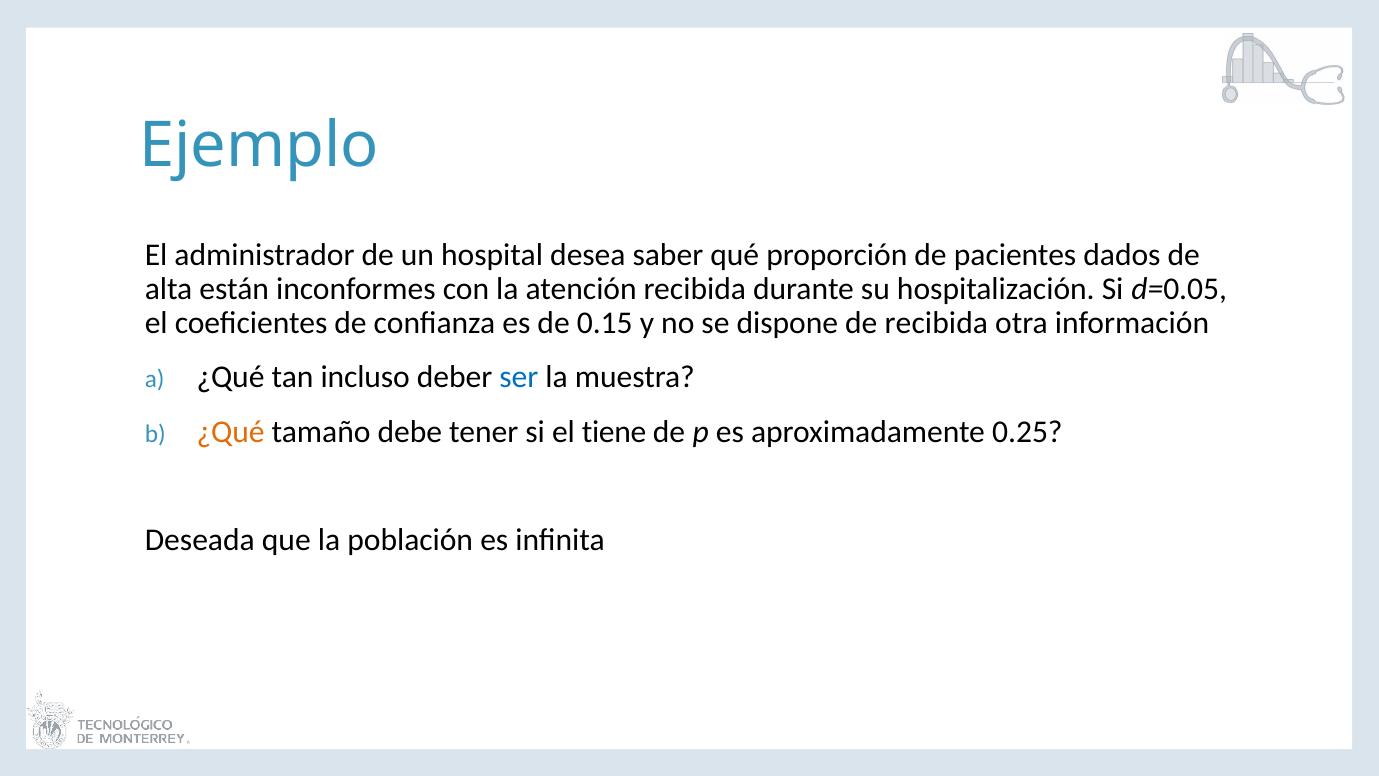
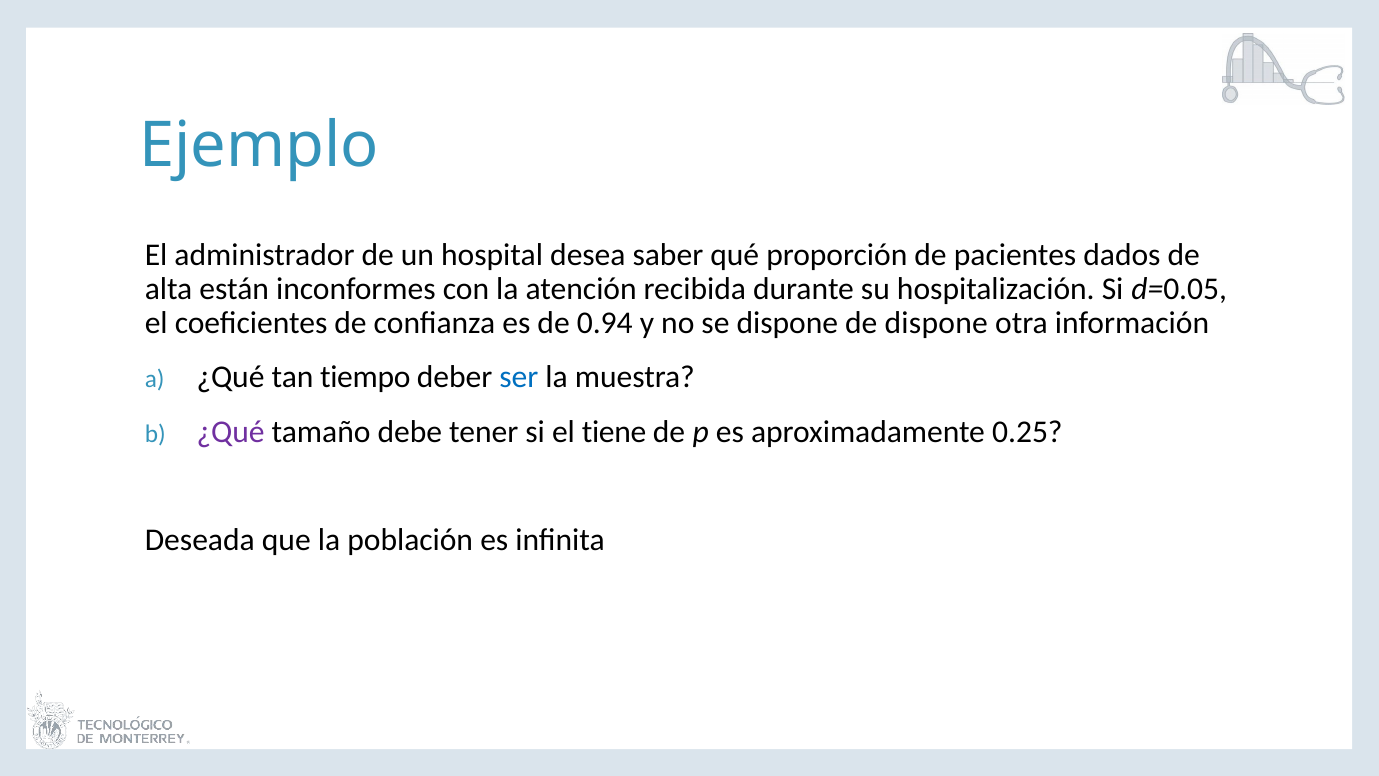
0.15: 0.15 -> 0.94 (605, 323)
de recibida: recibida -> dispone (936, 323)
incluso: incluso -> tiempo (365, 377)
¿Qué colour: orange -> purple (231, 431)
